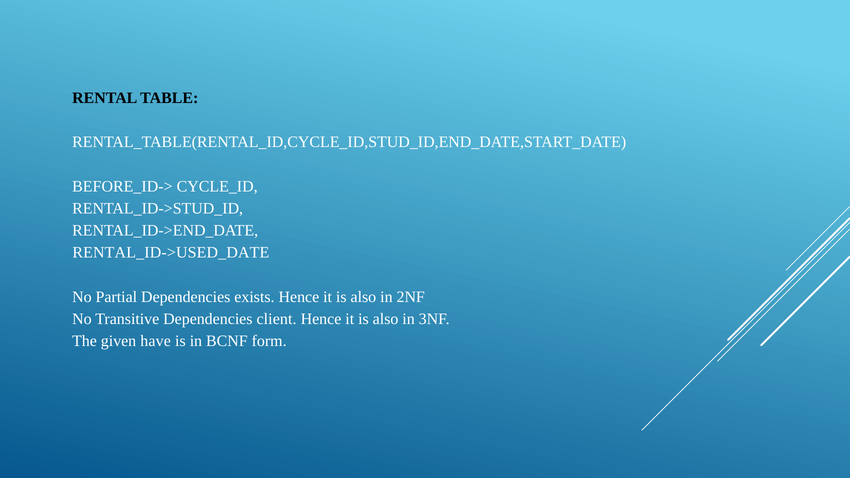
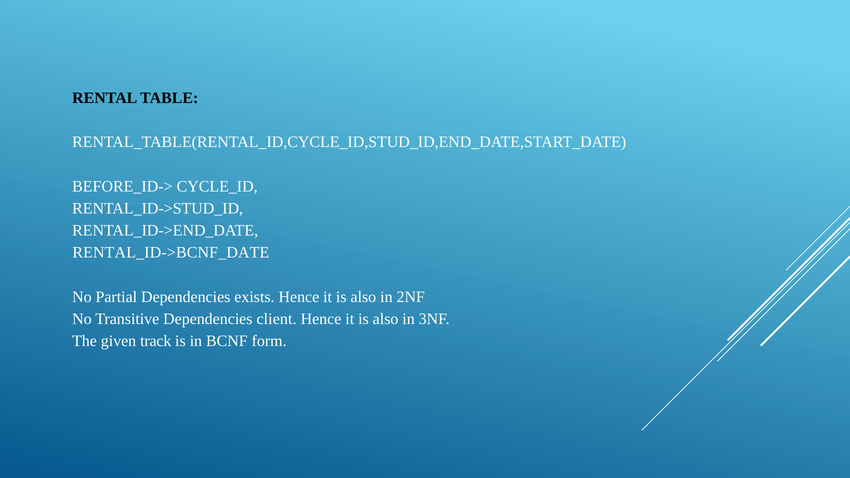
RENTAL_ID->USED_DATE: RENTAL_ID->USED_DATE -> RENTAL_ID->BCNF_DATE (171, 253)
have: have -> track (156, 341)
